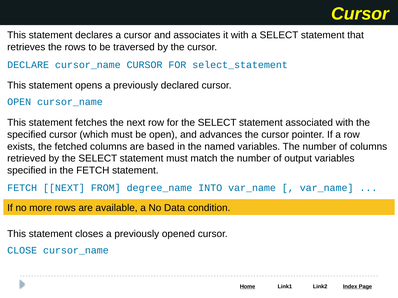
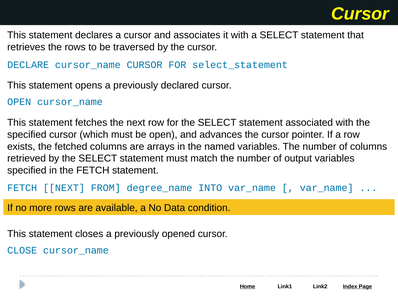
based: based -> arrays (161, 147)
